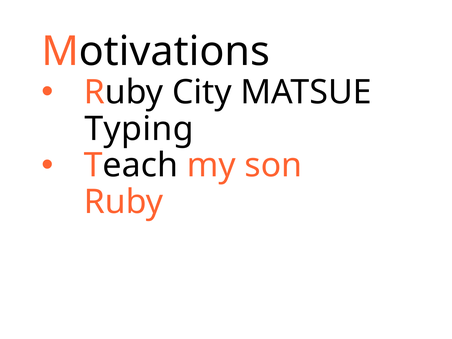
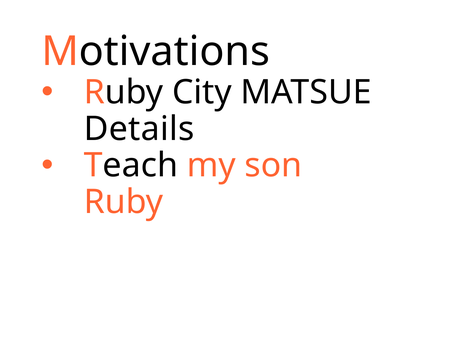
Typing: Typing -> Details (139, 129)
